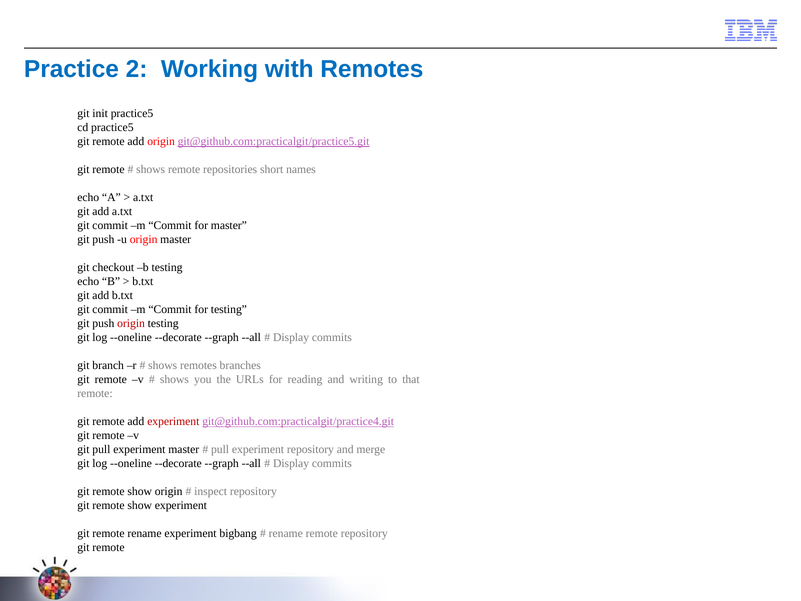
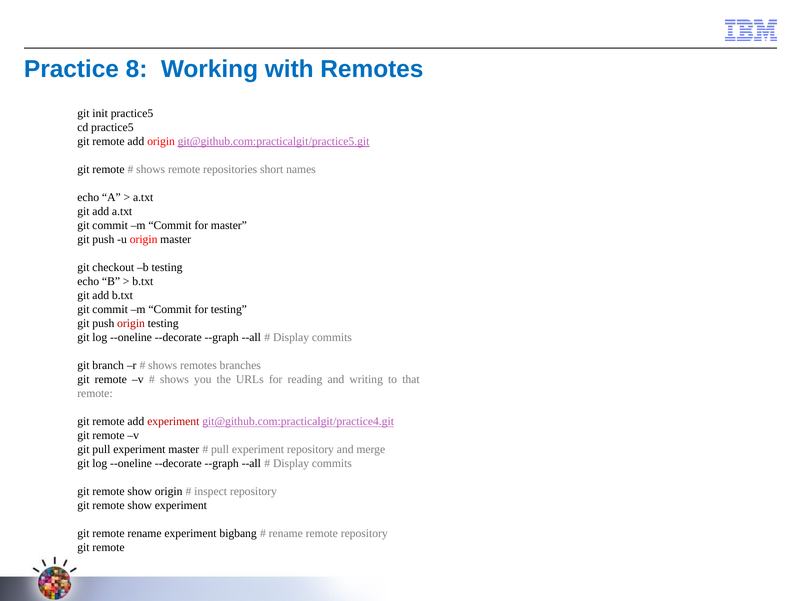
2: 2 -> 8 (137, 69)
